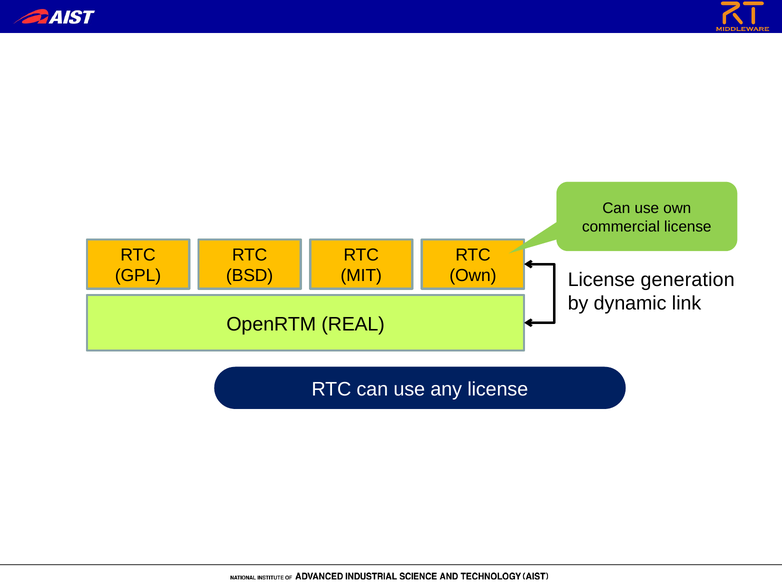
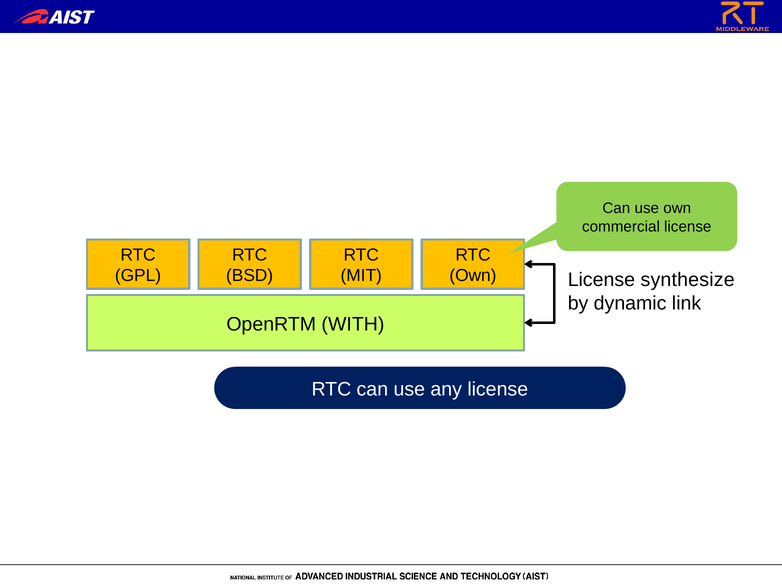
generation: generation -> synthesize (688, 279)
REAL: REAL -> WITH (353, 324)
